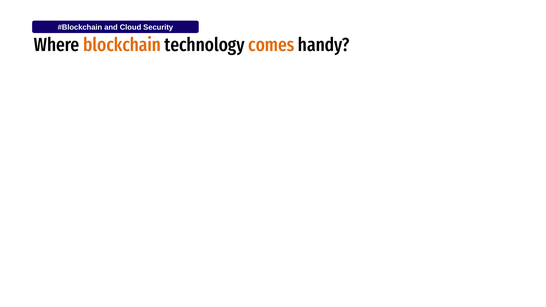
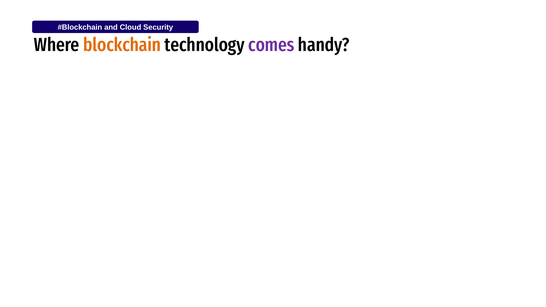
comes colour: orange -> purple (271, 45)
